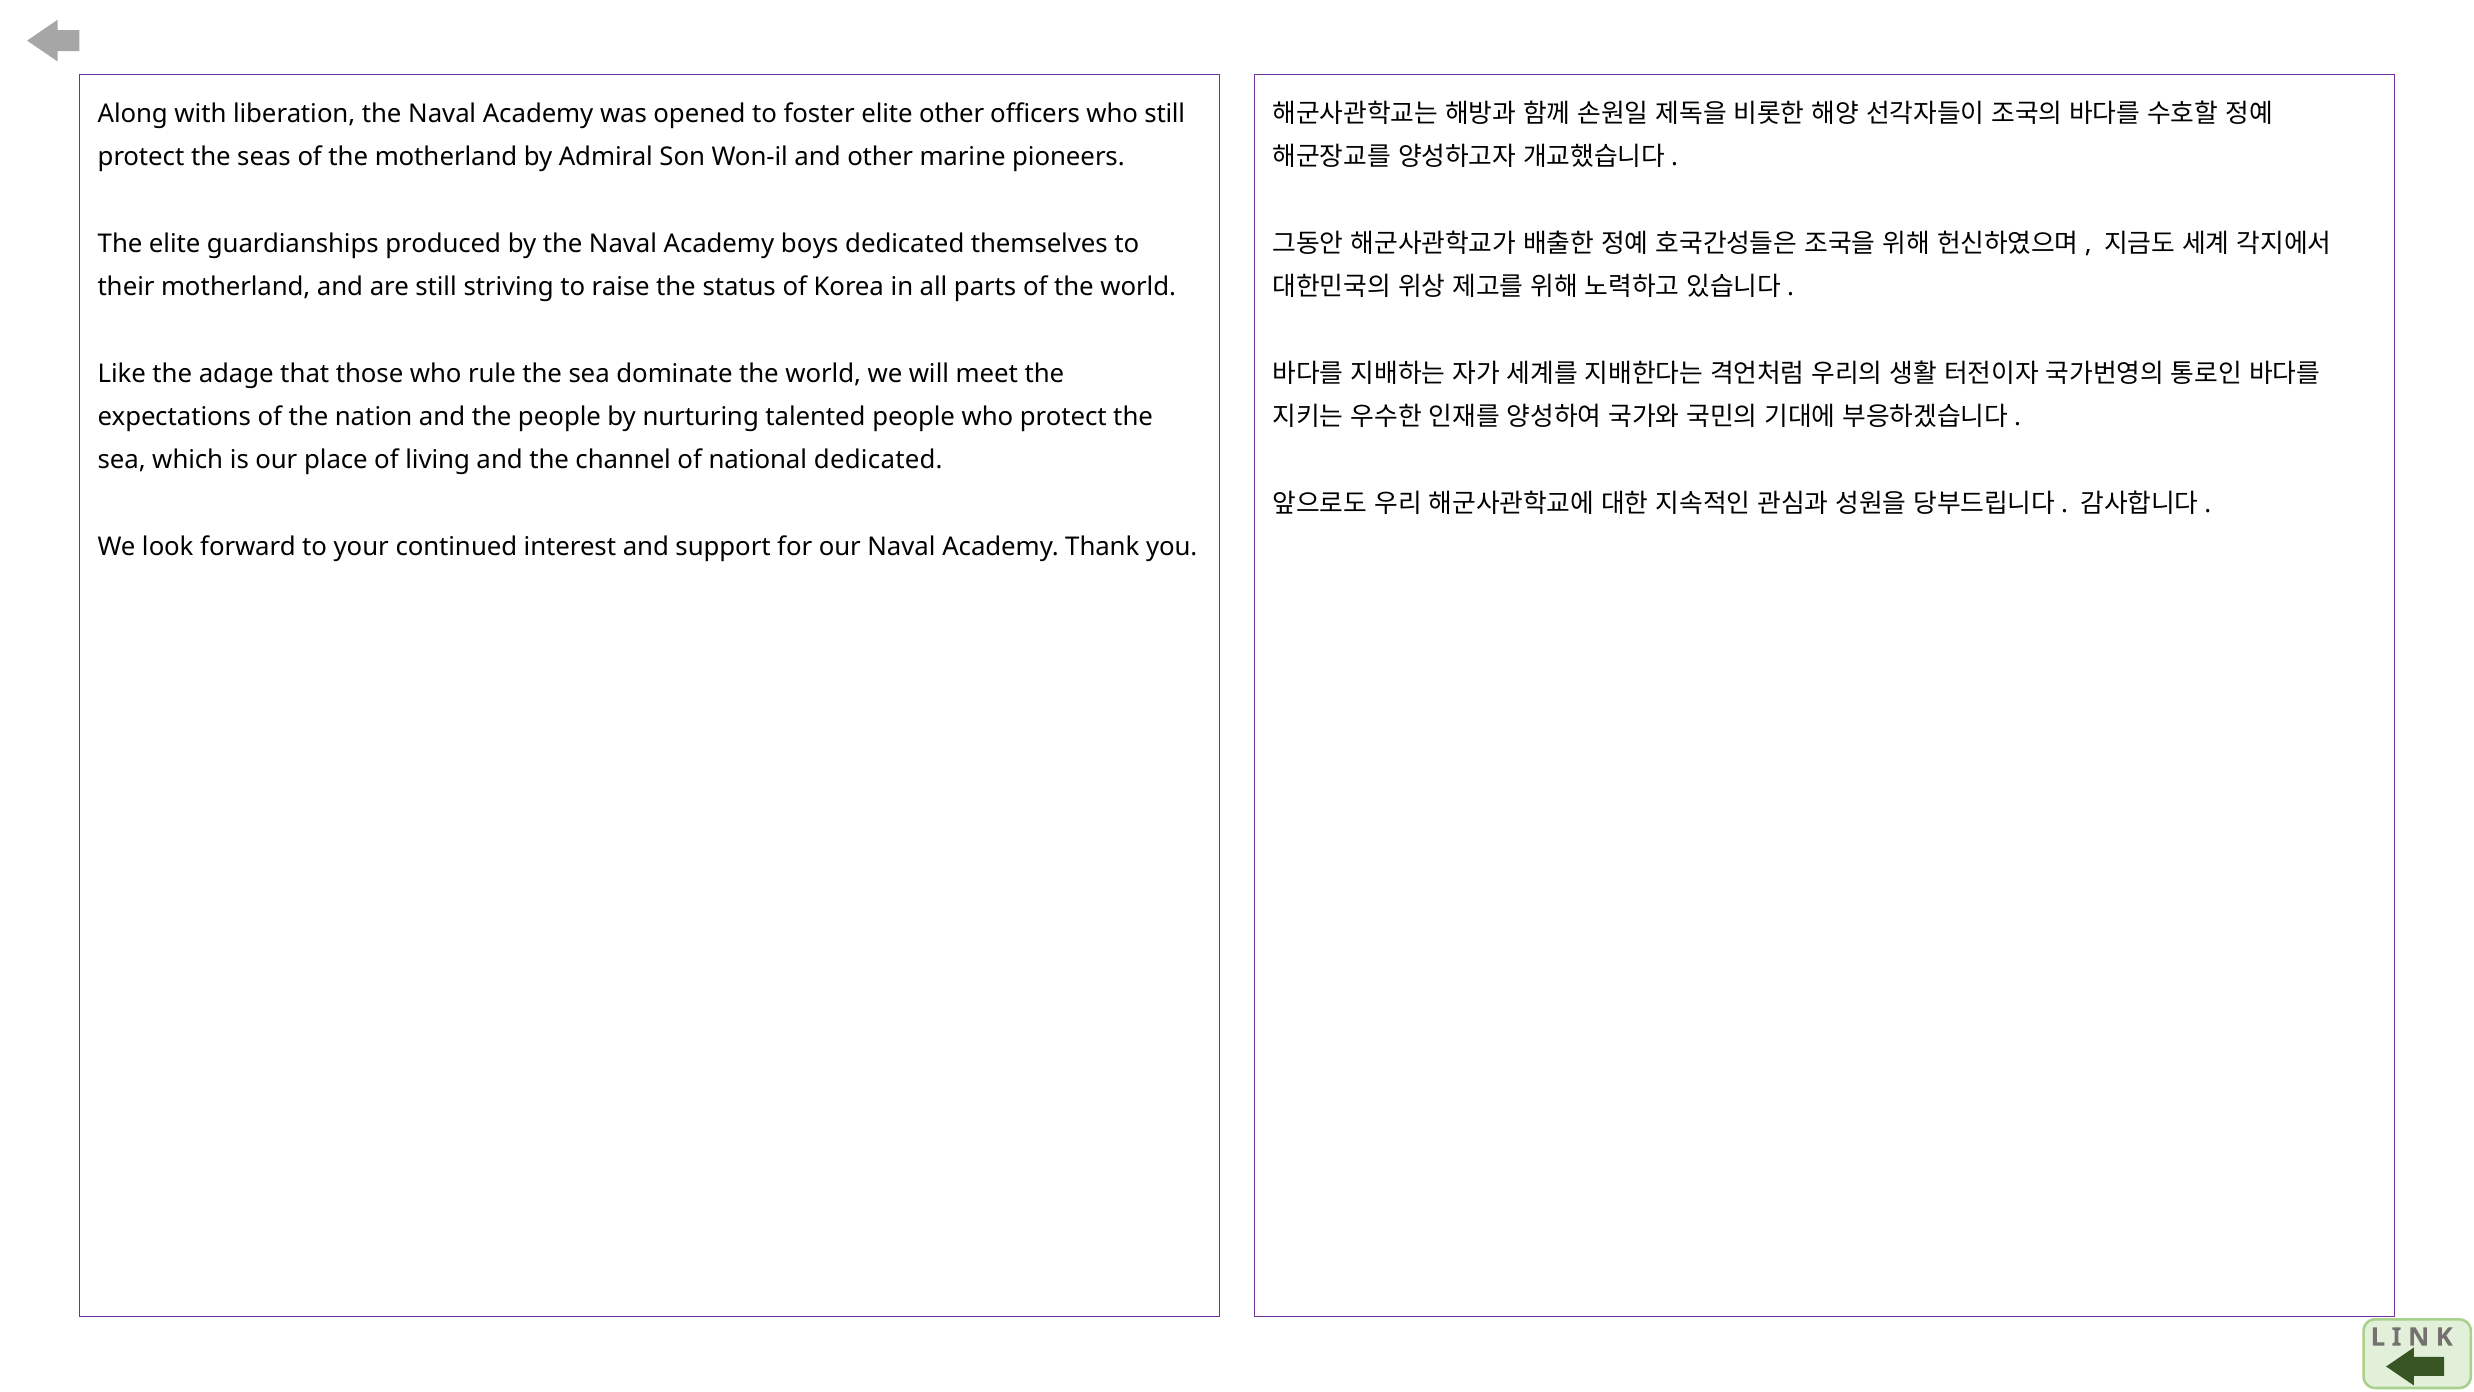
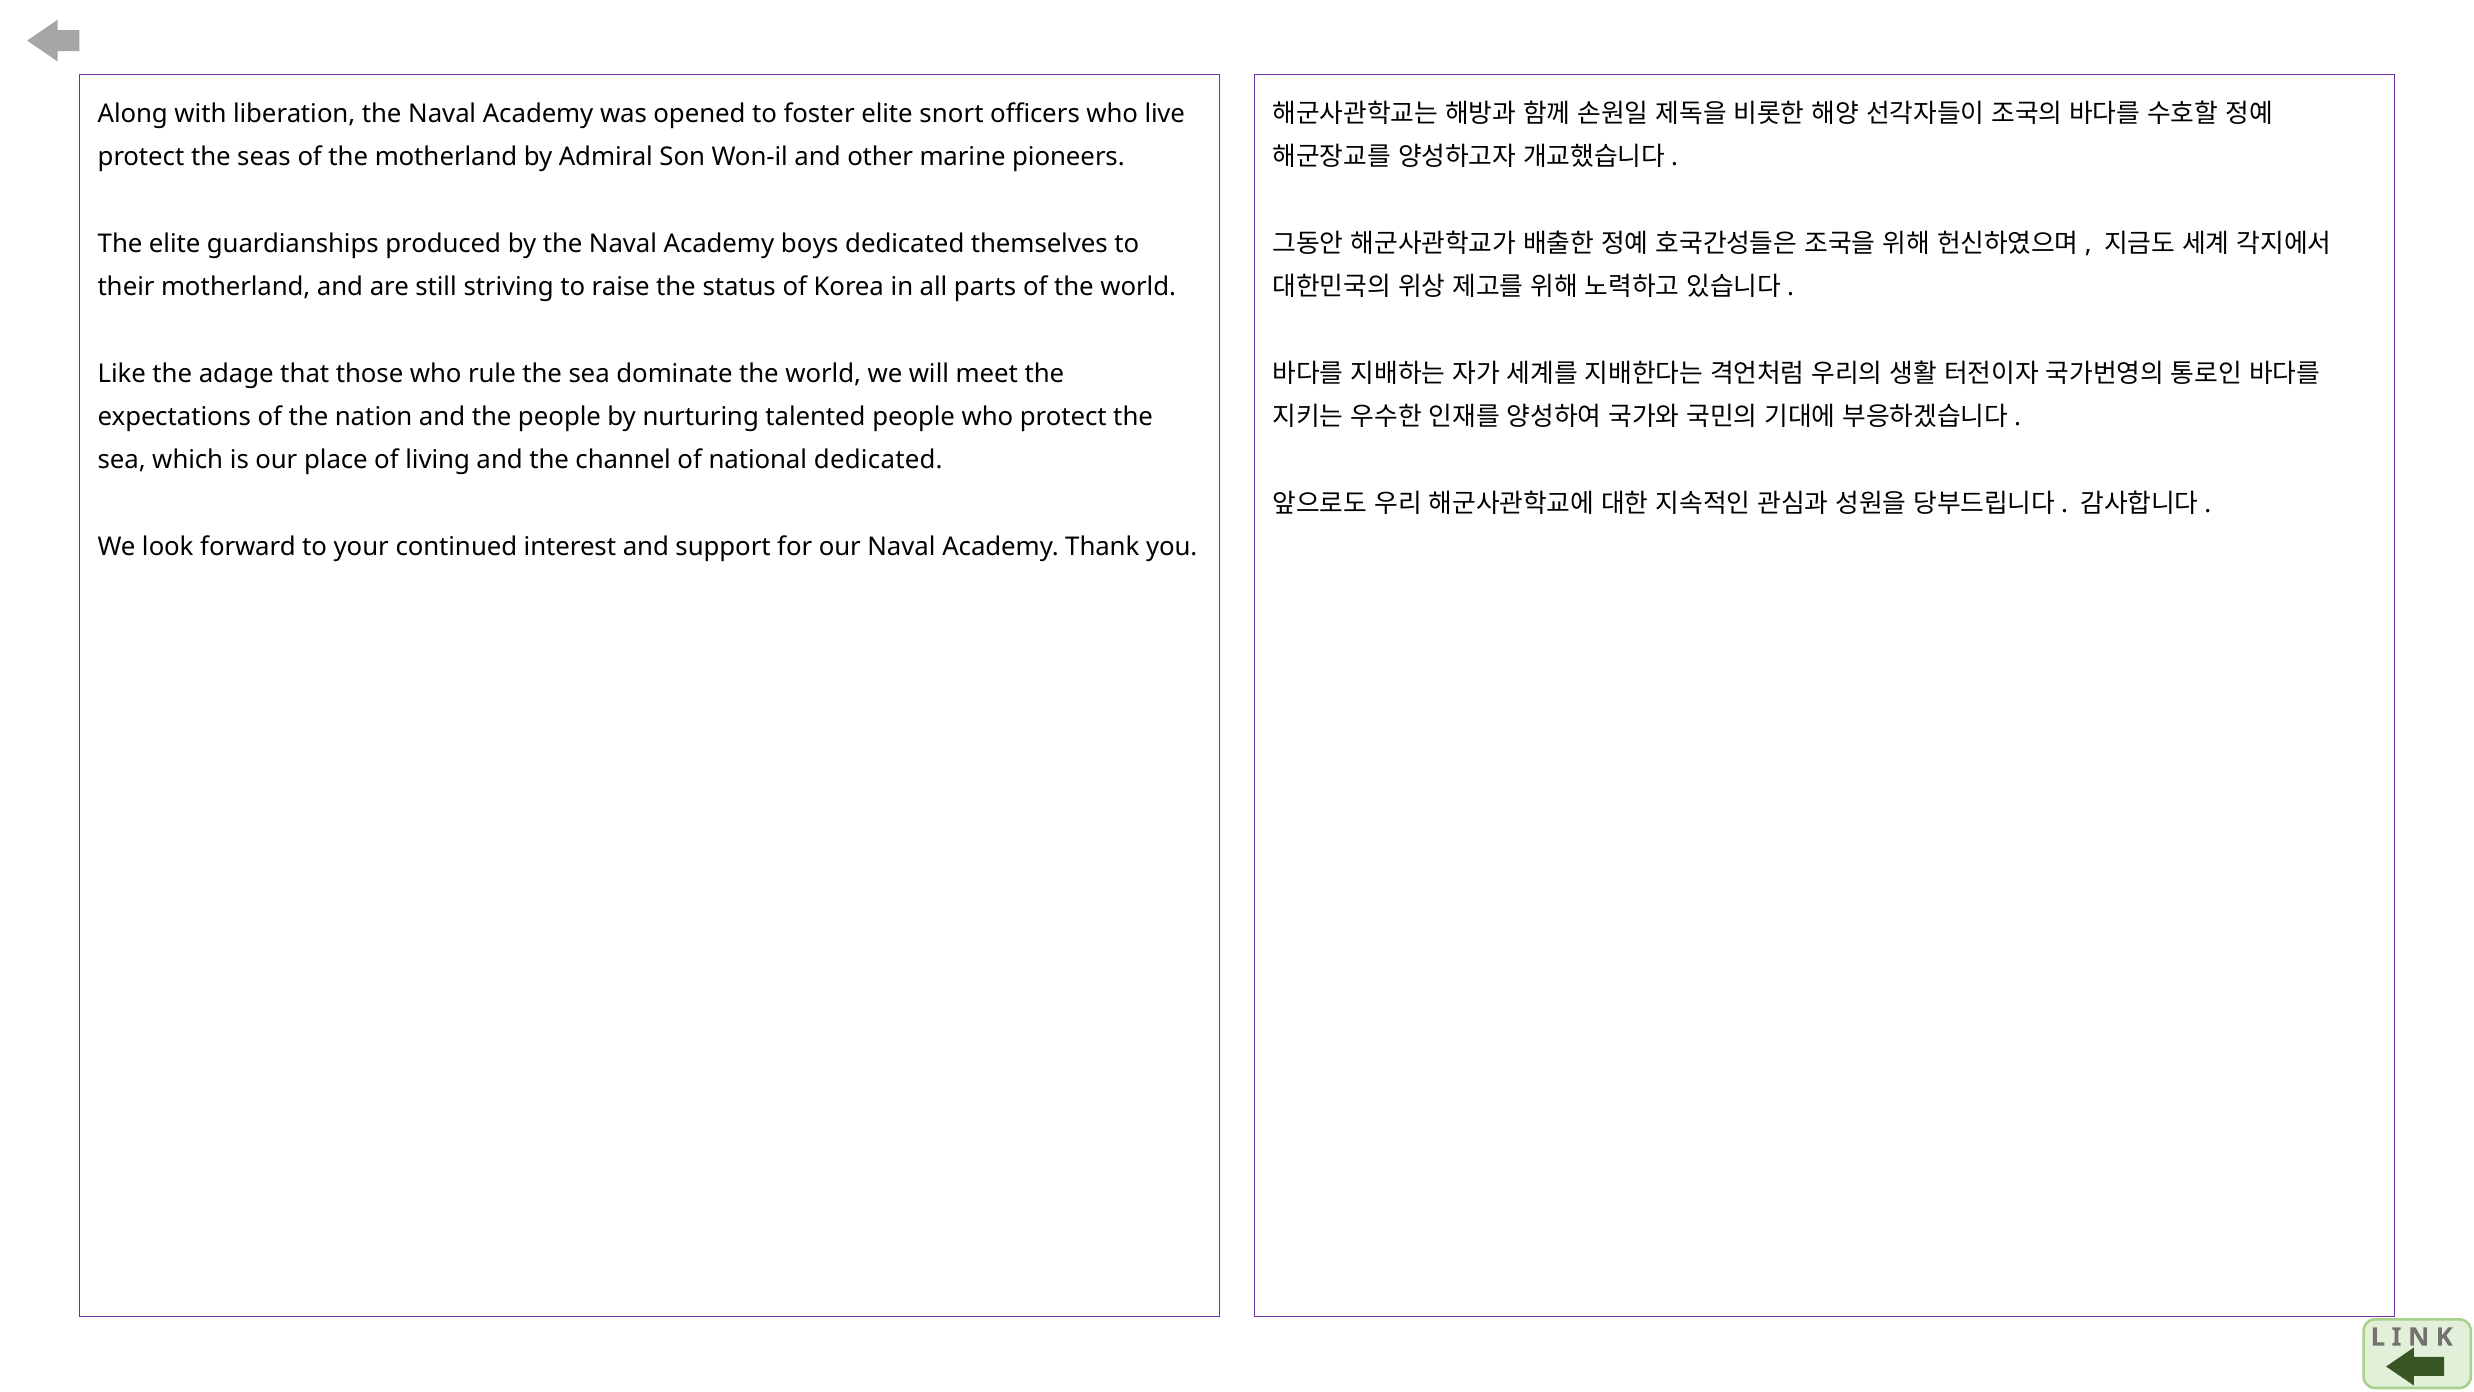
elite other: other -> snort (952, 114)
who still: still -> live (1165, 114)
